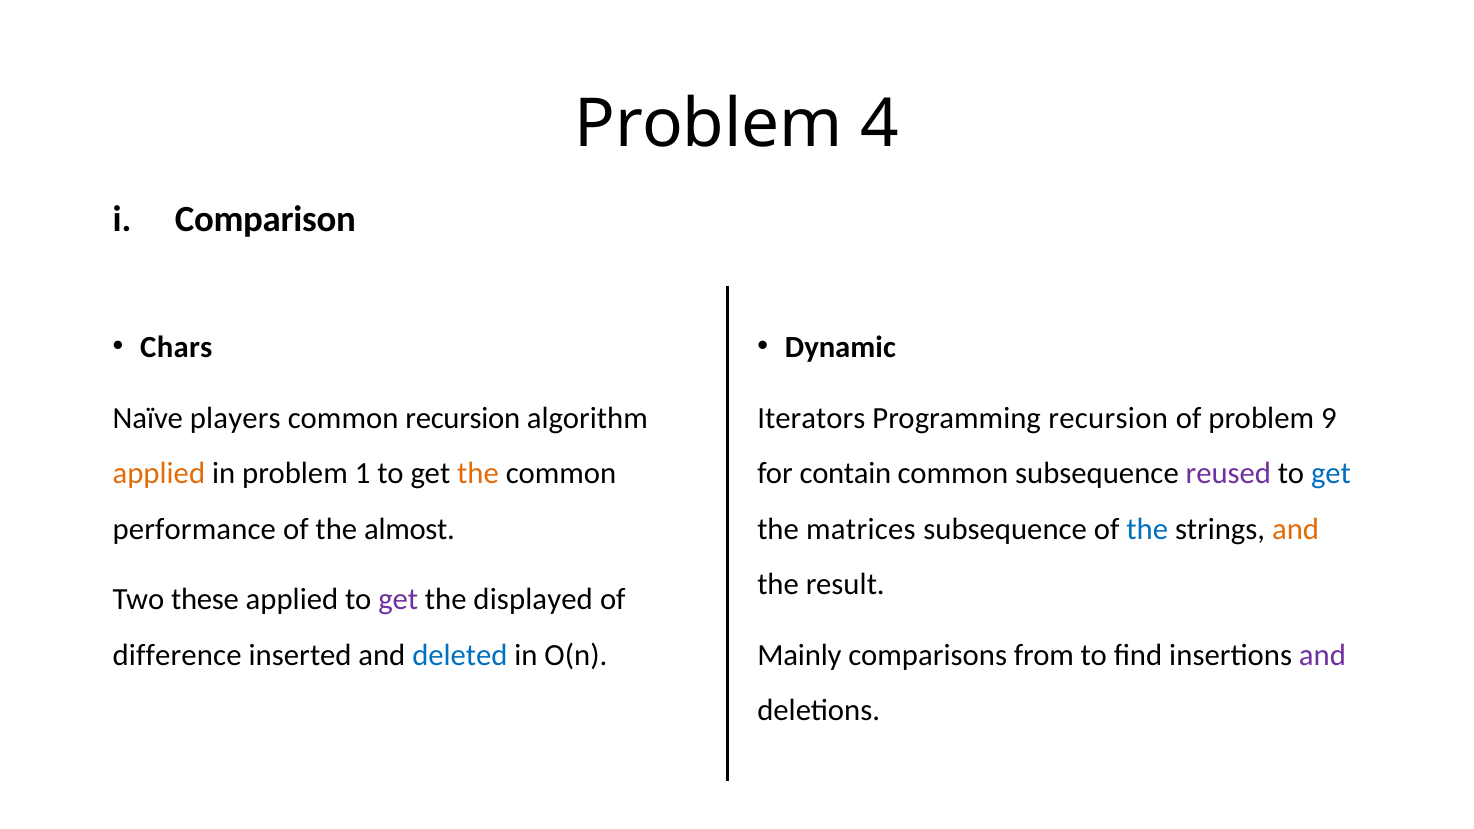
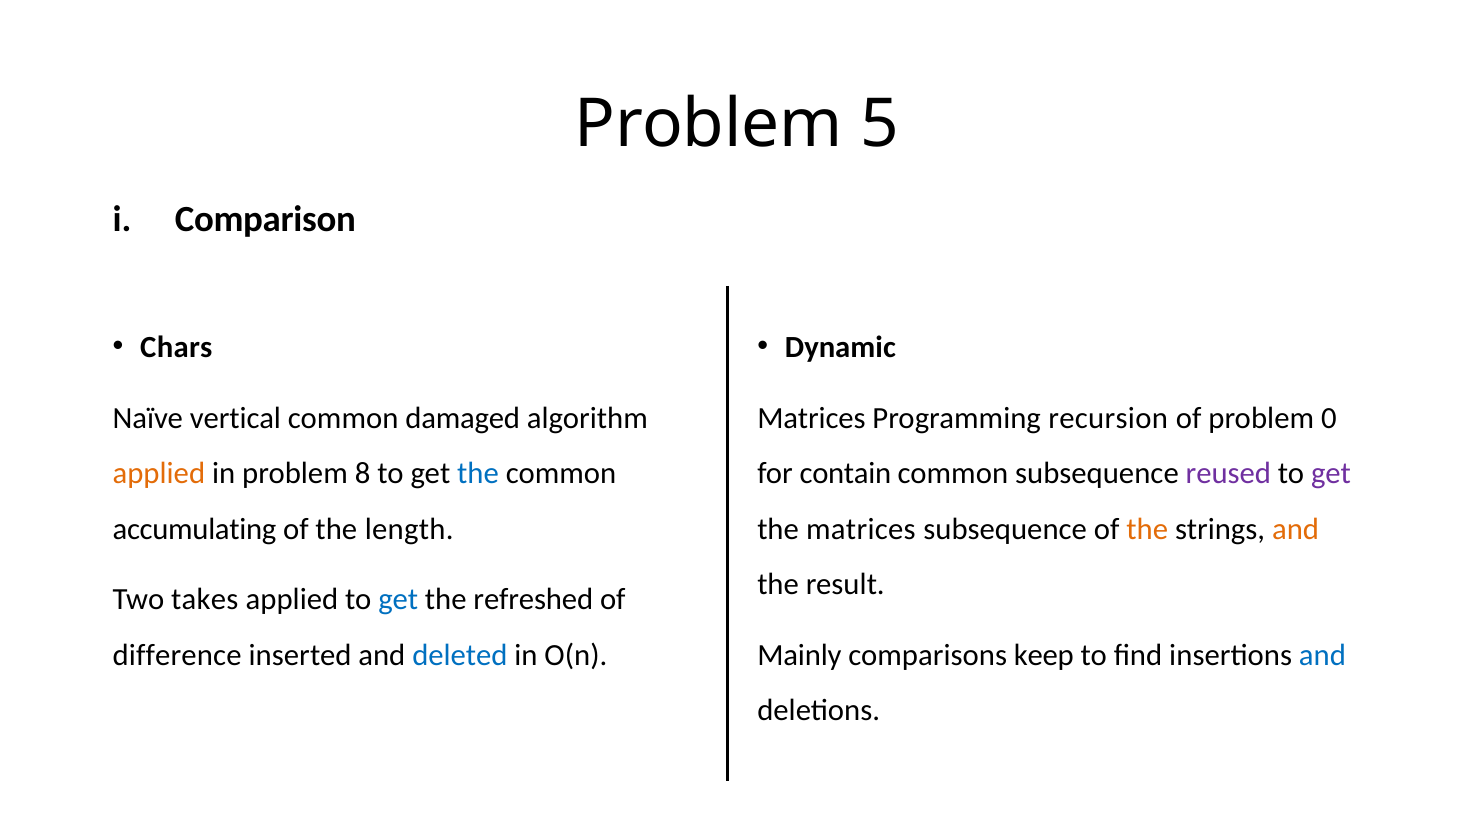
4: 4 -> 5 (880, 124)
players: players -> vertical (235, 418)
common recursion: recursion -> damaged (463, 418)
Iterators: Iterators -> Matrices (811, 418)
9: 9 -> 0 (1329, 418)
1: 1 -> 8 (363, 474)
the colour: orange -> blue (478, 474)
get colour: blue -> purple (1331, 474)
performance: performance -> accumulating (194, 529)
almost: almost -> length (409, 529)
the colour: blue -> orange (1147, 529)
these: these -> takes (205, 600)
get colour: purple -> blue (398, 600)
displayed: displayed -> refreshed (533, 600)
from: from -> keep (1044, 655)
and colour: purple -> blue (1323, 655)
